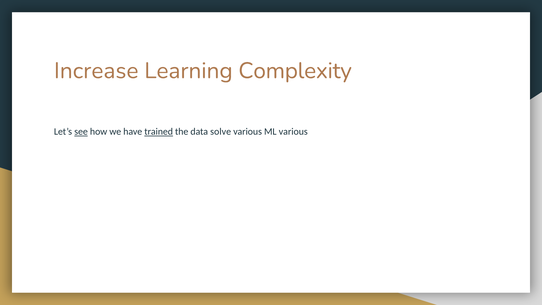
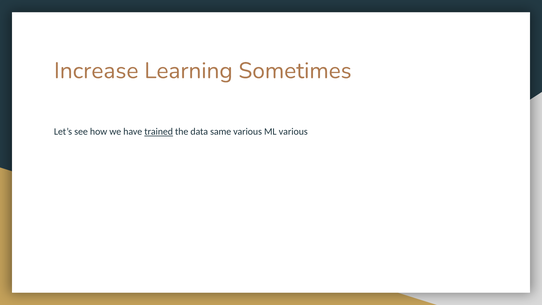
Complexity: Complexity -> Sometimes (295, 71)
see underline: present -> none (81, 132)
solve: solve -> same (221, 132)
